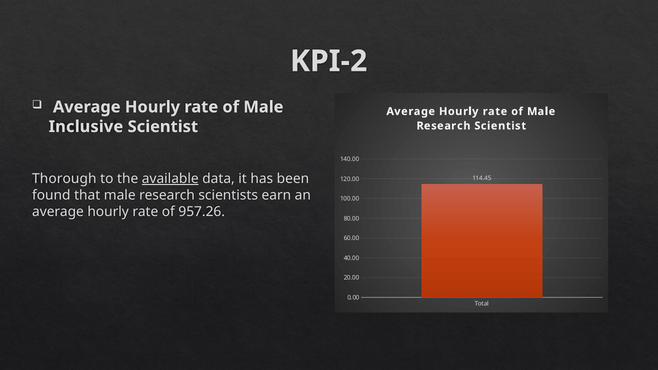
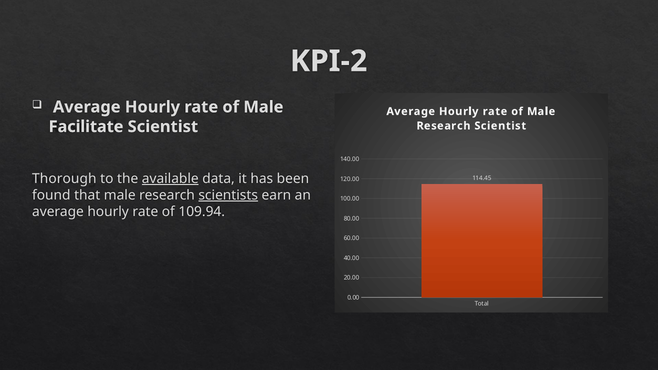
Inclusive: Inclusive -> Facilitate (86, 127)
scientists underline: none -> present (228, 195)
957.26: 957.26 -> 109.94 (202, 212)
